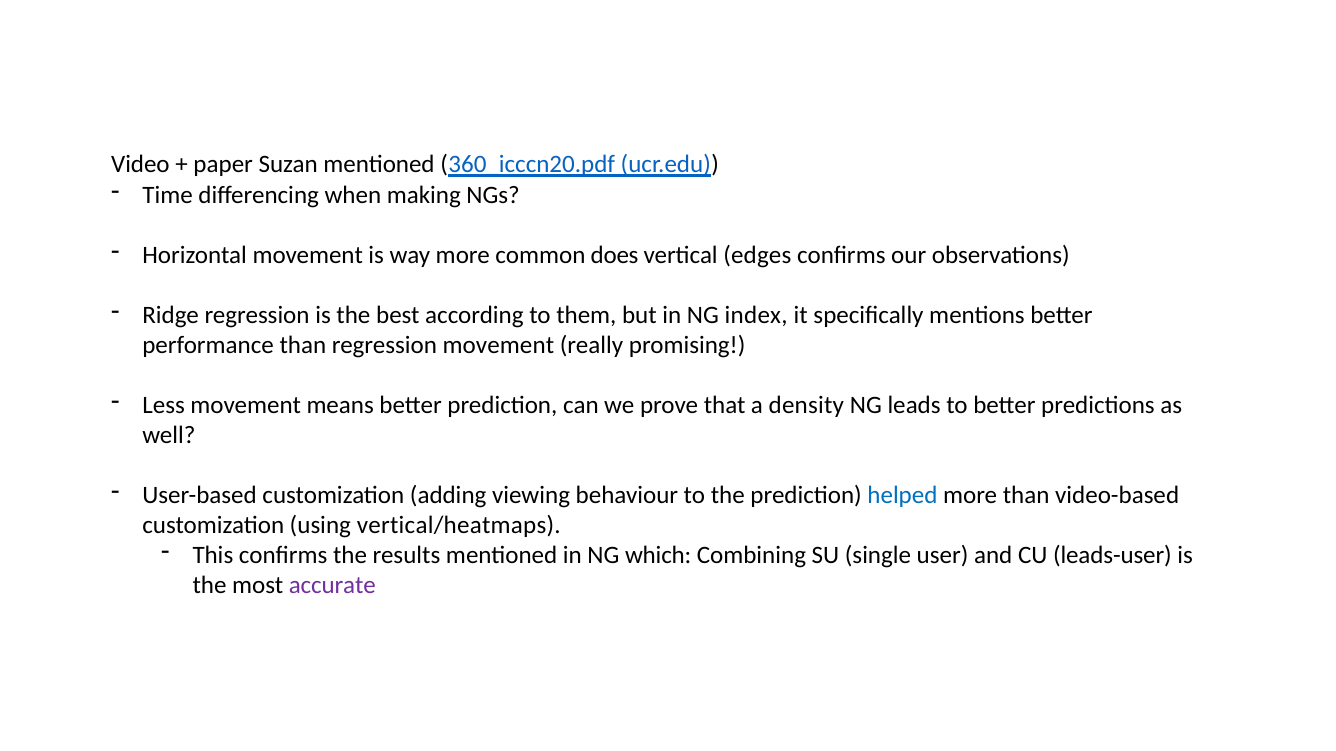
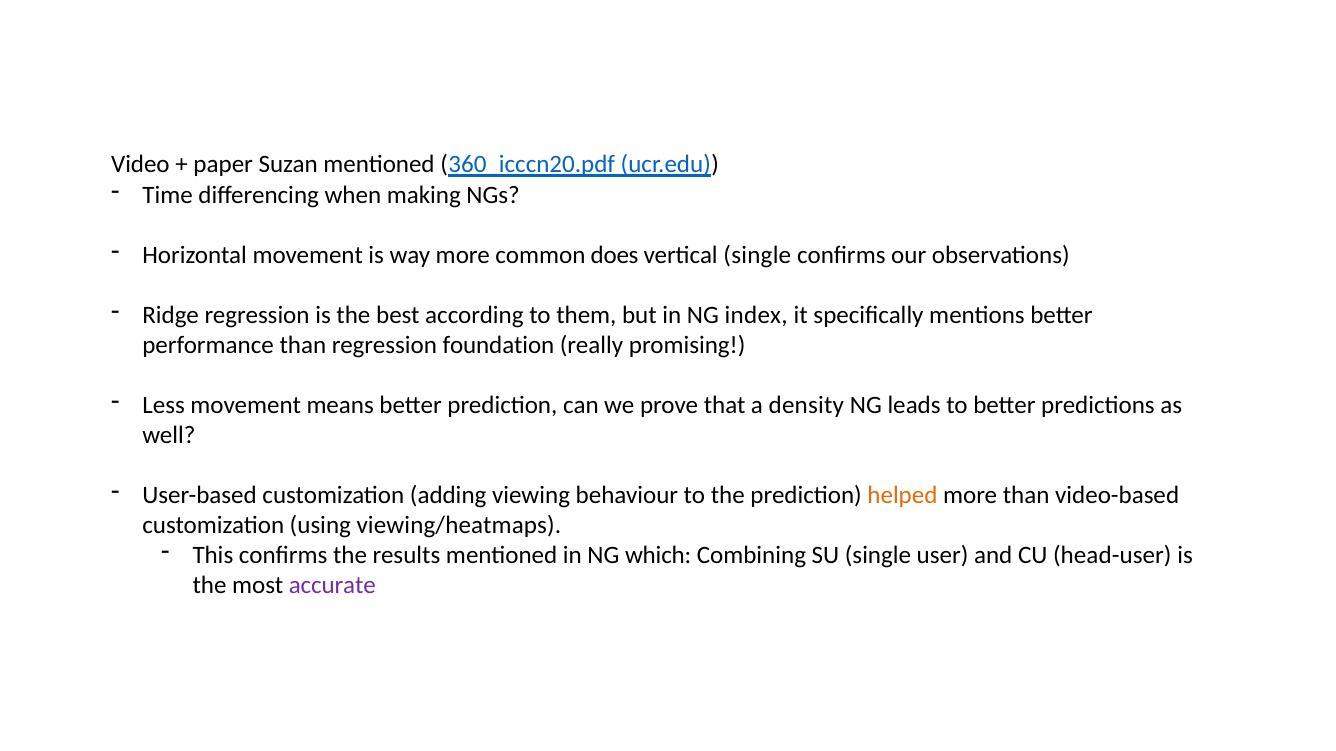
vertical edges: edges -> single (757, 255)
regression movement: movement -> foundation (498, 346)
helped colour: blue -> orange (902, 496)
vertical/heatmaps: vertical/heatmaps -> viewing/heatmaps (459, 526)
leads-user: leads-user -> head-user (1112, 556)
